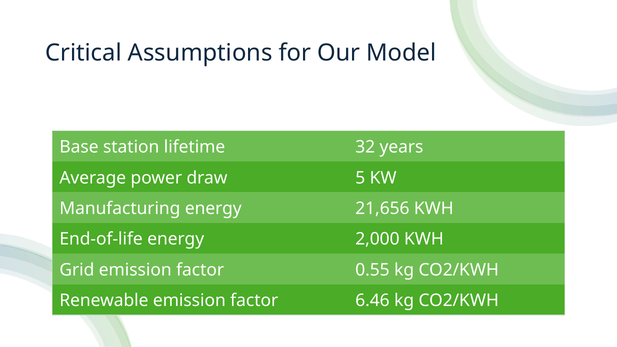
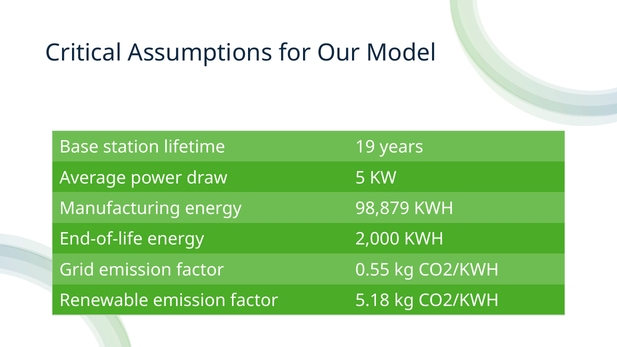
32: 32 -> 19 (365, 147)
21,656: 21,656 -> 98,879 (382, 209)
6.46: 6.46 -> 5.18 (372, 301)
